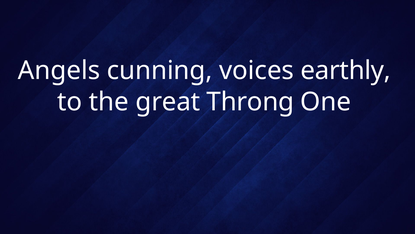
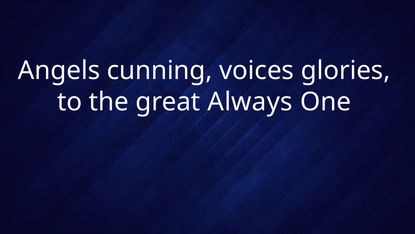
earthly: earthly -> glories (346, 70)
Throng: Throng -> Always (250, 102)
